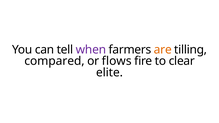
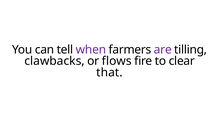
are colour: orange -> purple (163, 50)
compared: compared -> clawbacks (55, 61)
elite: elite -> that (109, 73)
